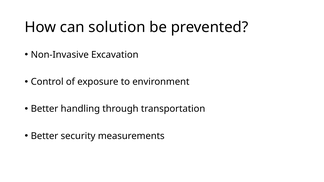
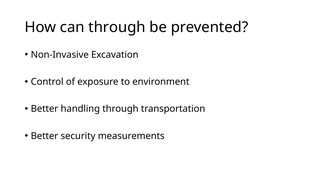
can solution: solution -> through (117, 27)
